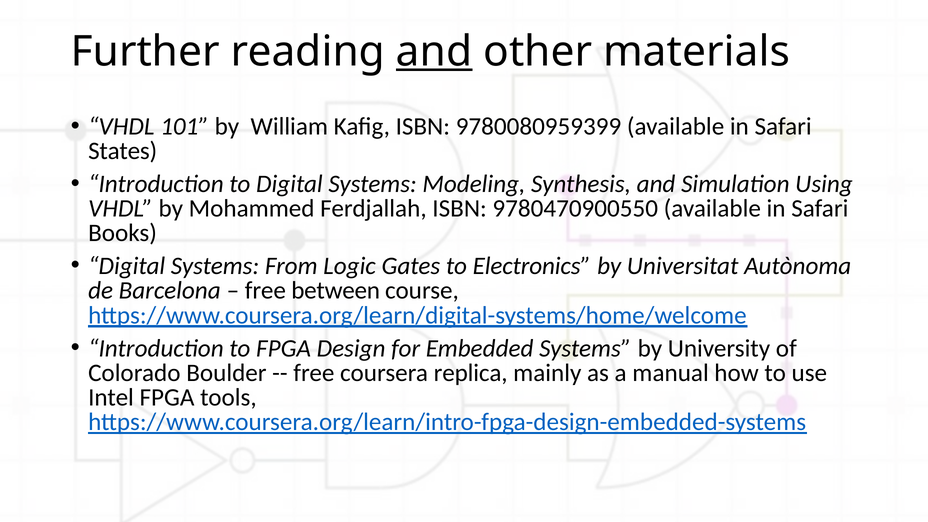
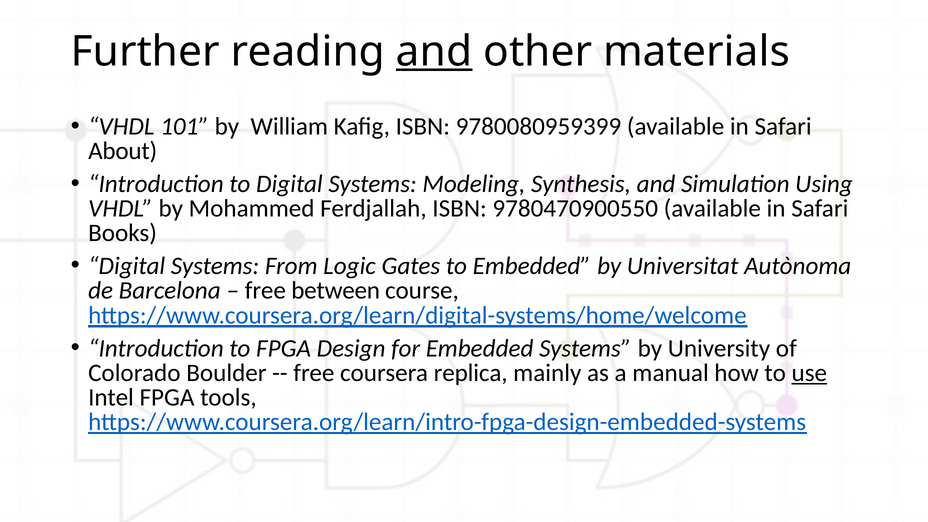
States: States -> About (123, 151)
to Electronics: Electronics -> Embedded (532, 266)
use underline: none -> present (809, 373)
